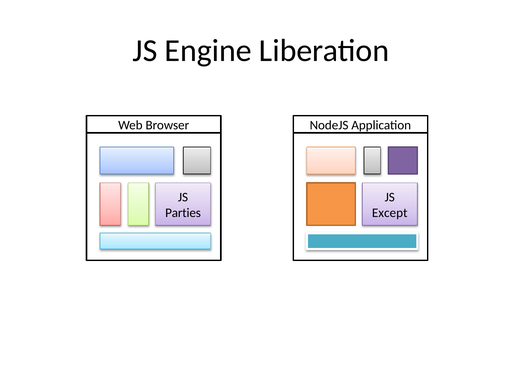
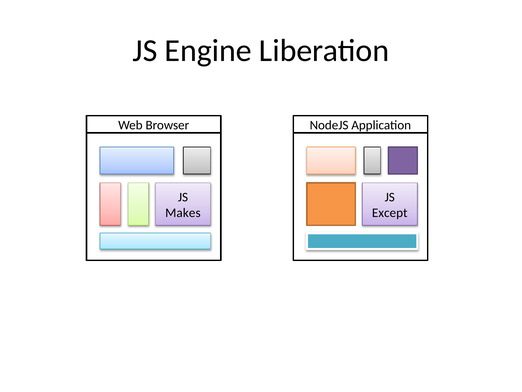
Parties: Parties -> Makes (183, 213)
